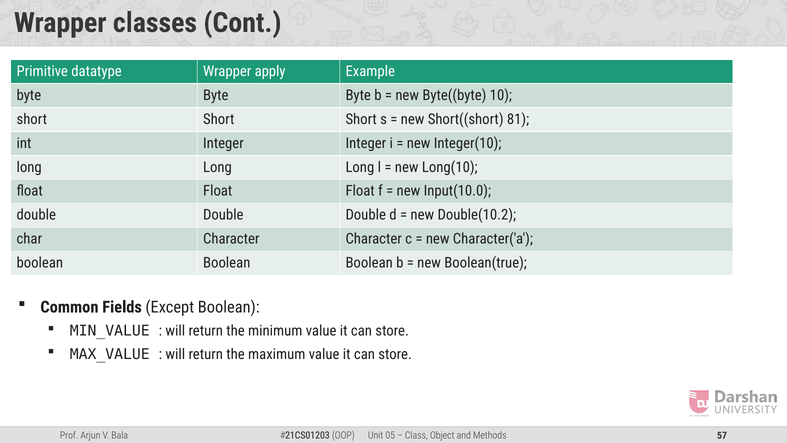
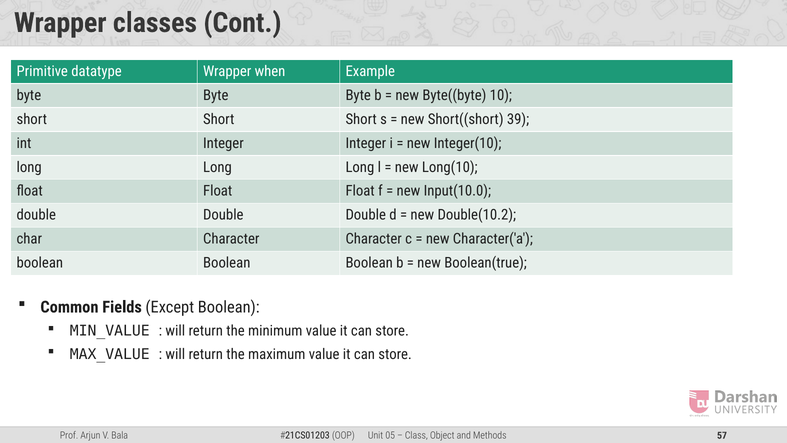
apply: apply -> when (270, 71)
81: 81 -> 39 (518, 119)
